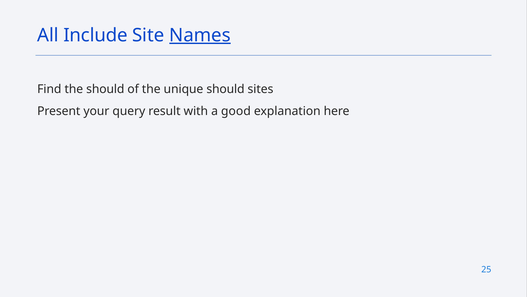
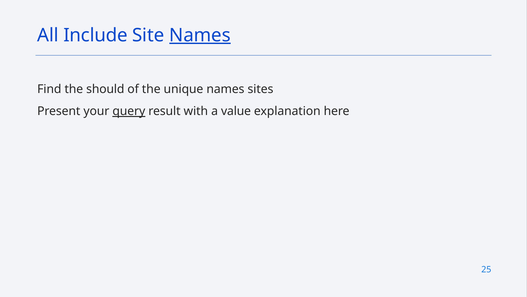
unique should: should -> names (225, 89)
query underline: none -> present (129, 111)
good: good -> value (236, 111)
